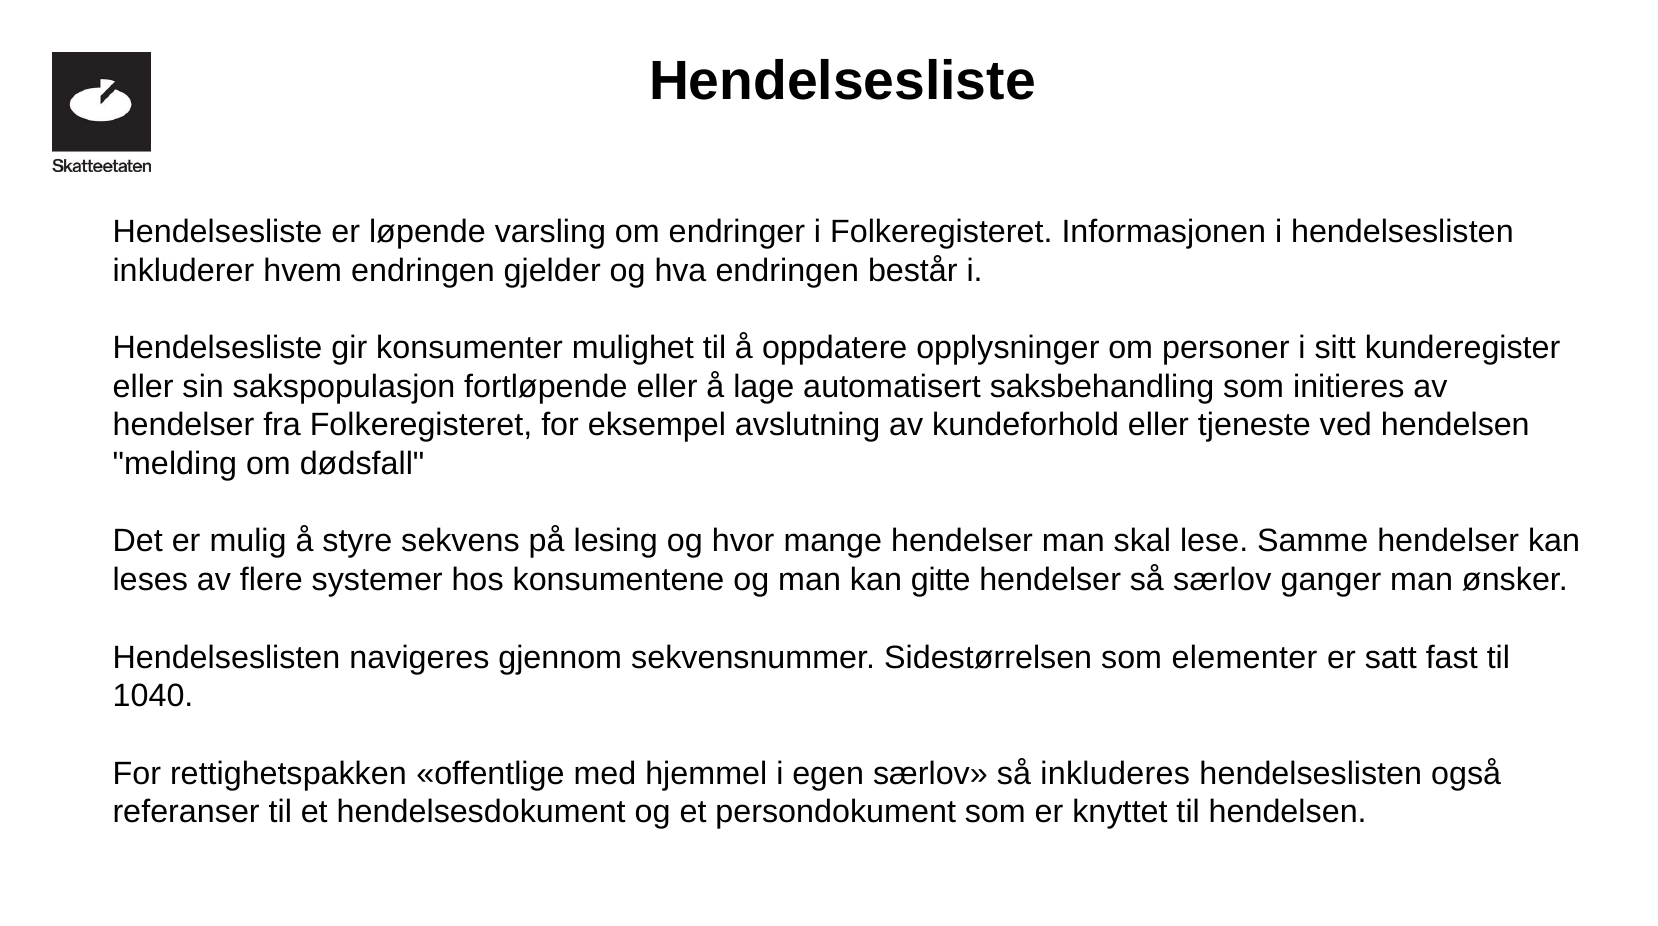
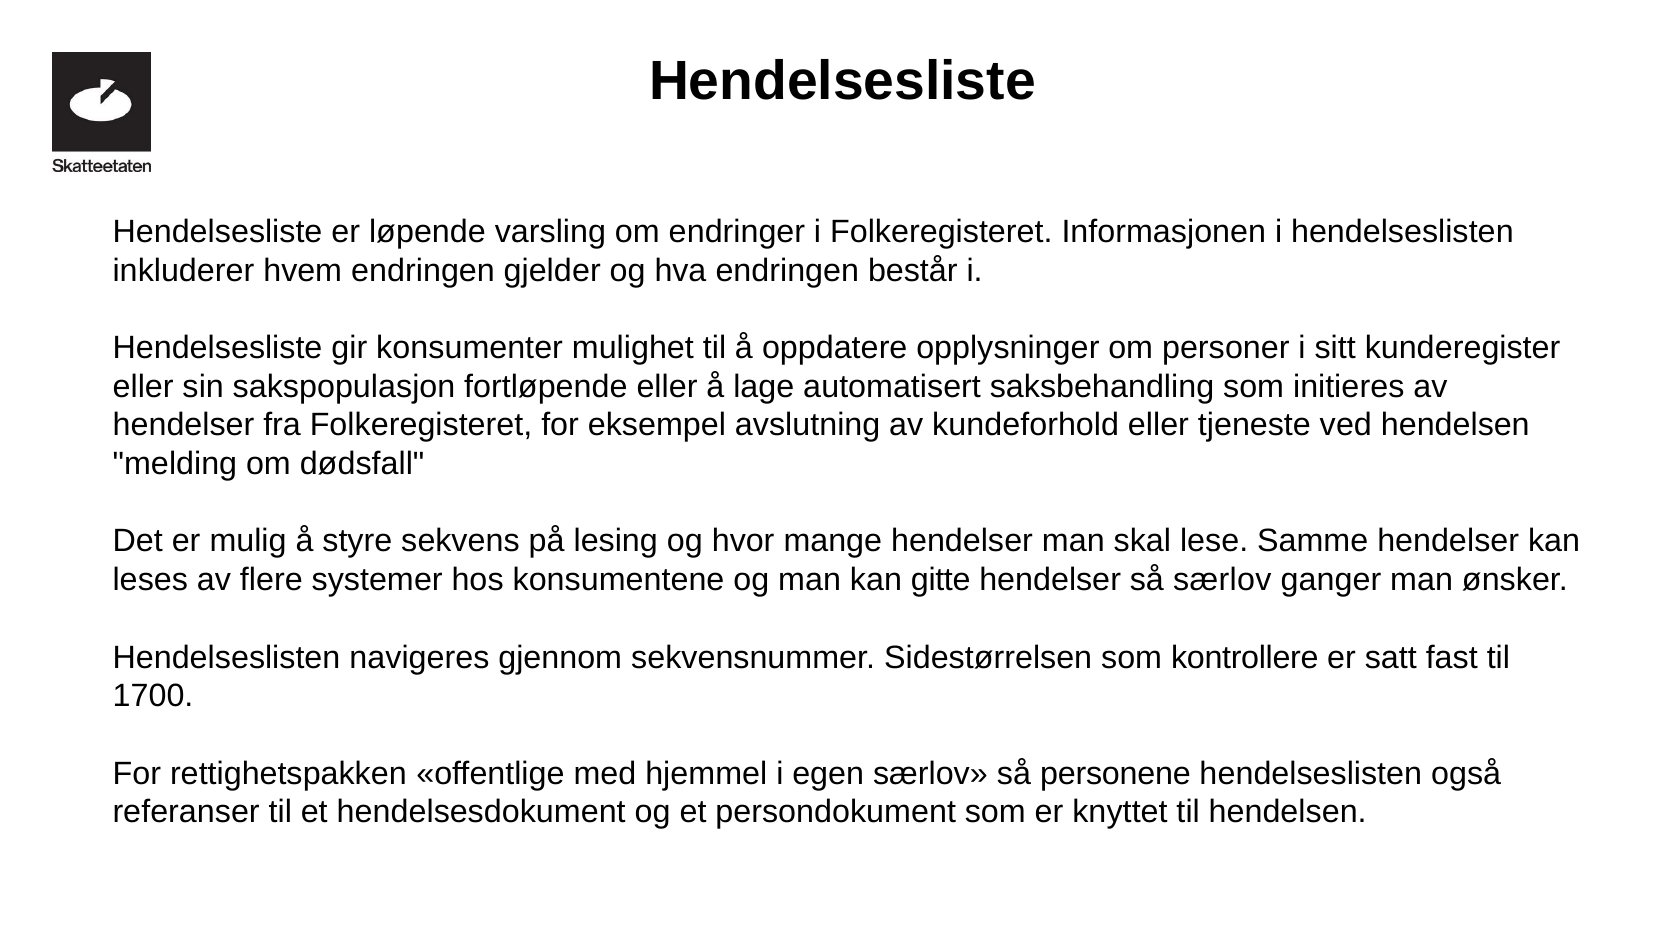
elementer: elementer -> kontrollere (1245, 657)
1040: 1040 -> 1700 (153, 696)
inkluderes: inkluderes -> personene (1115, 774)
